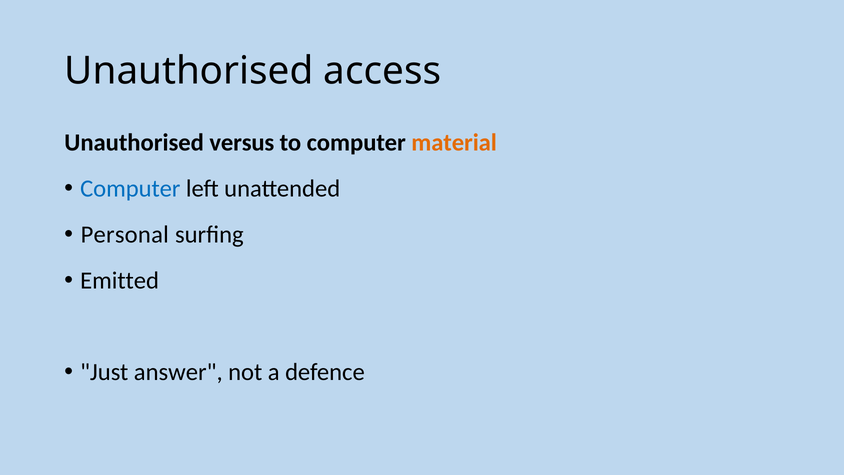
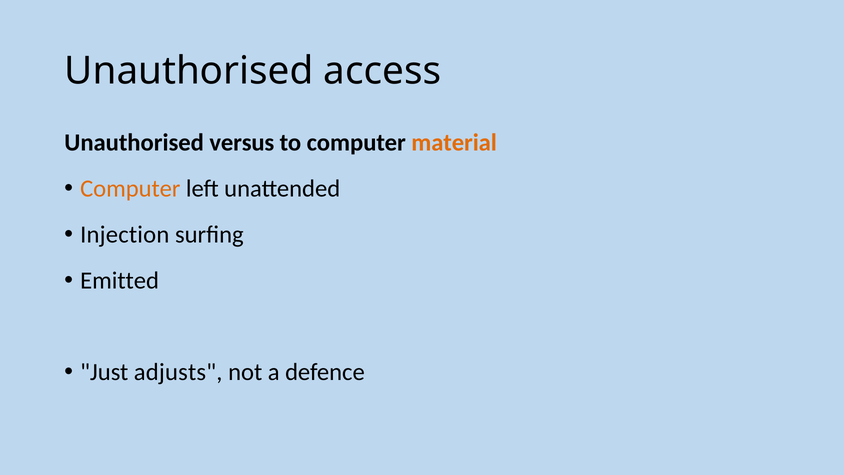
Computer colour: blue -> orange (130, 189)
Personal: Personal -> Injection (125, 234)
answer: answer -> adjusts (178, 372)
